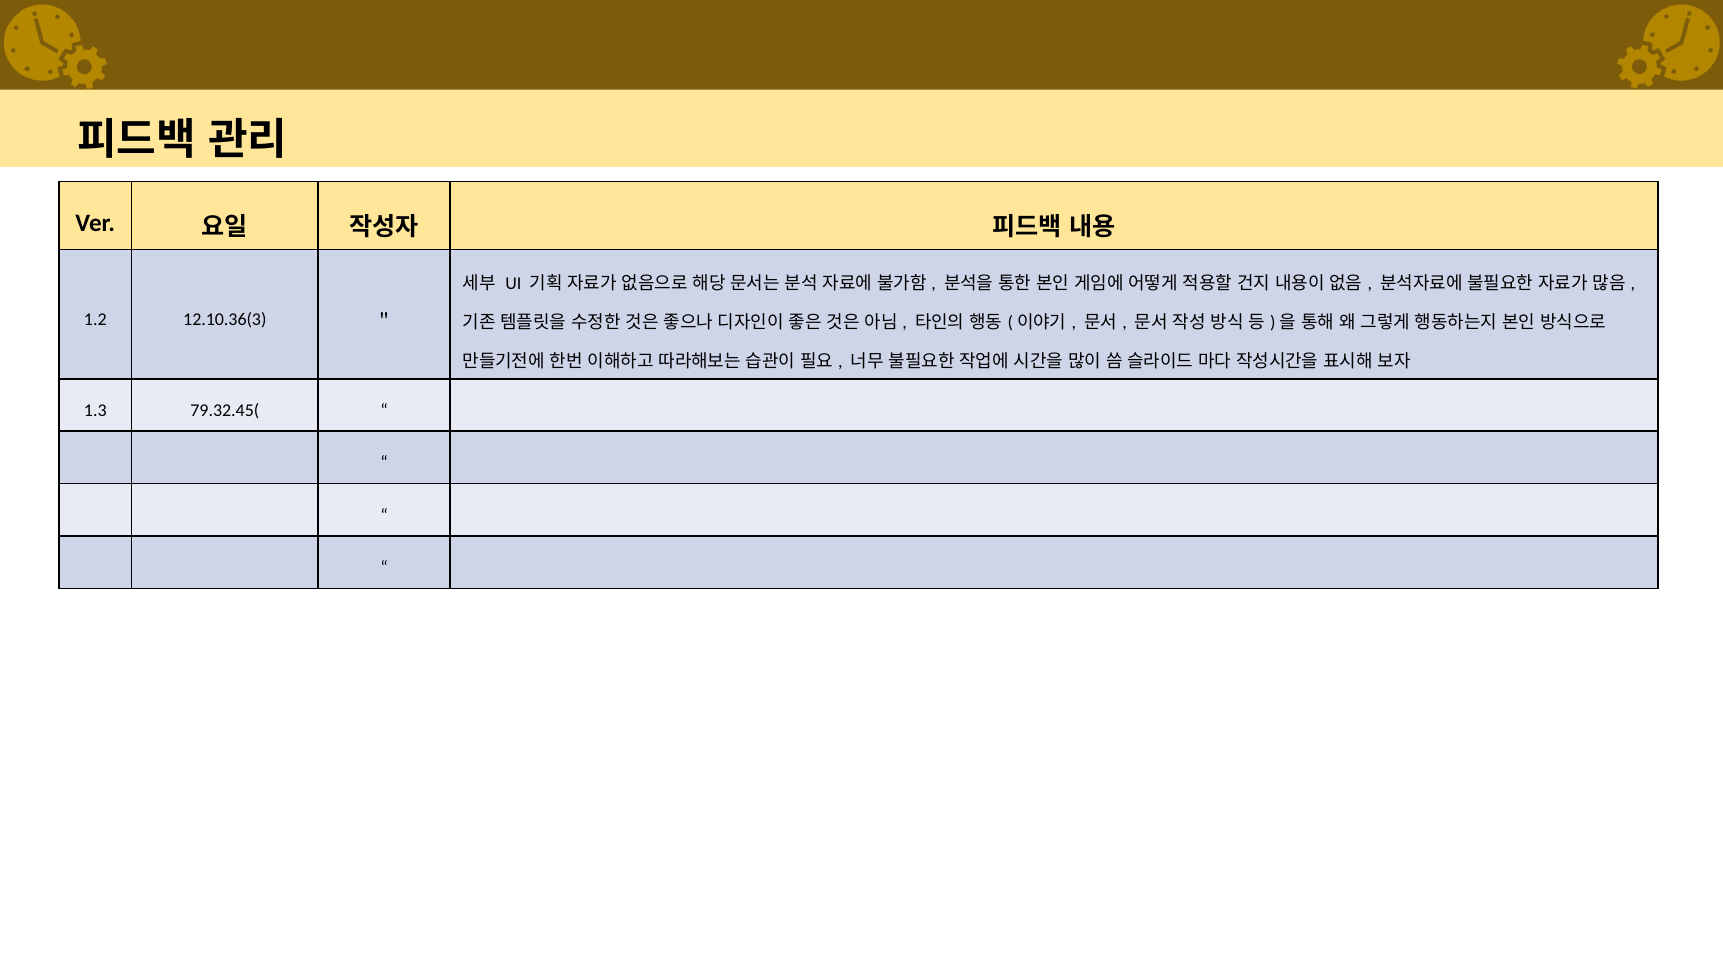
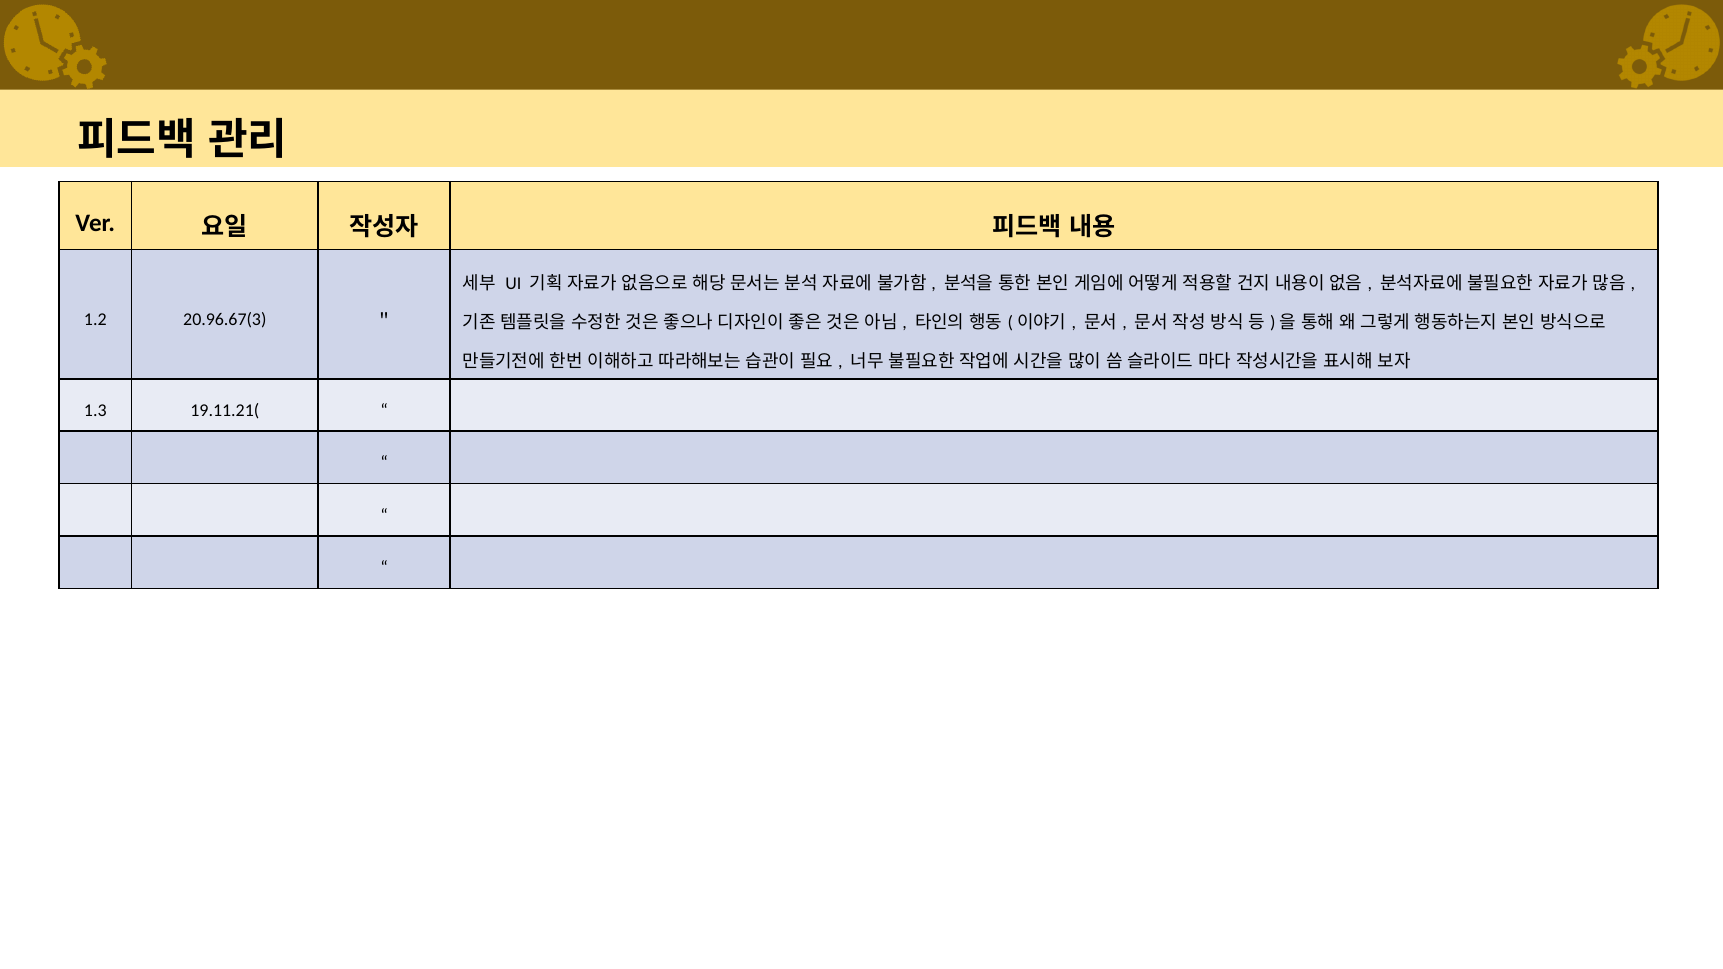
12.10.36(3: 12.10.36(3 -> 20.96.67(3 (225, 320)
79.32.45(: 79.32.45( -> 19.11.21( (225, 411)
